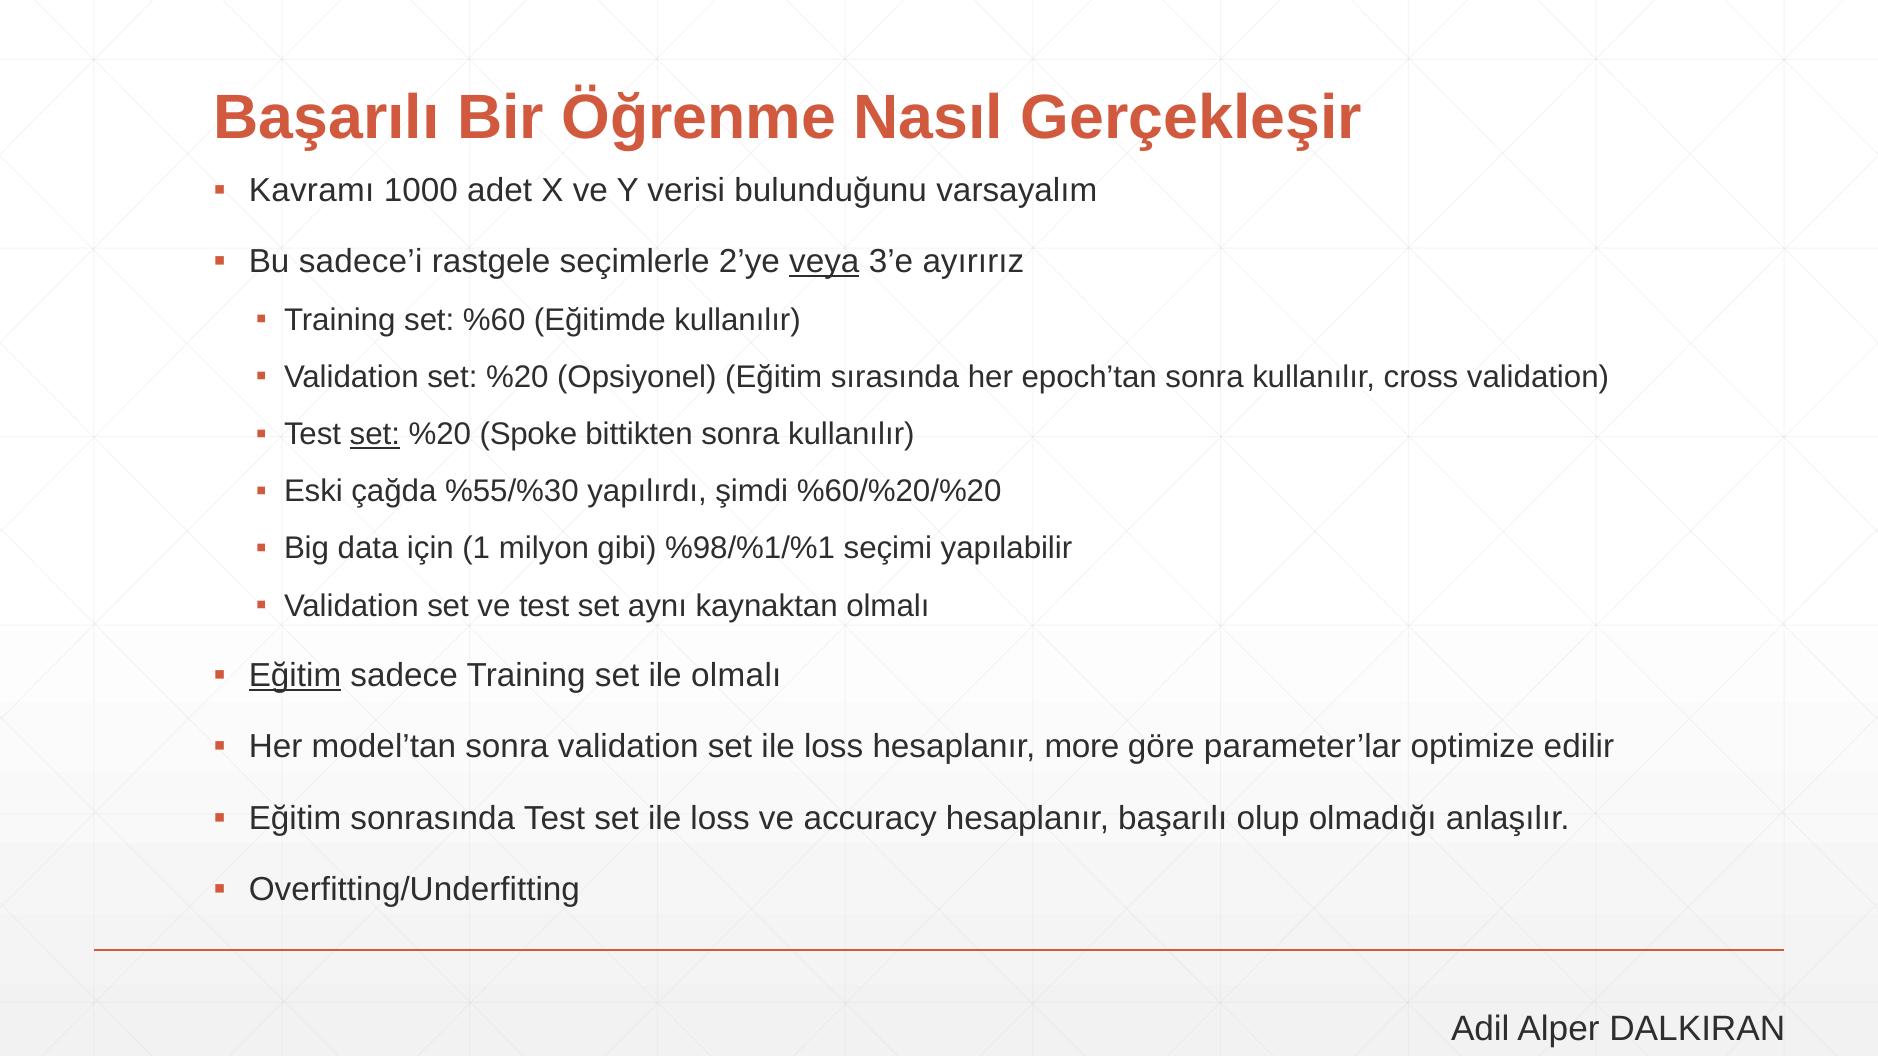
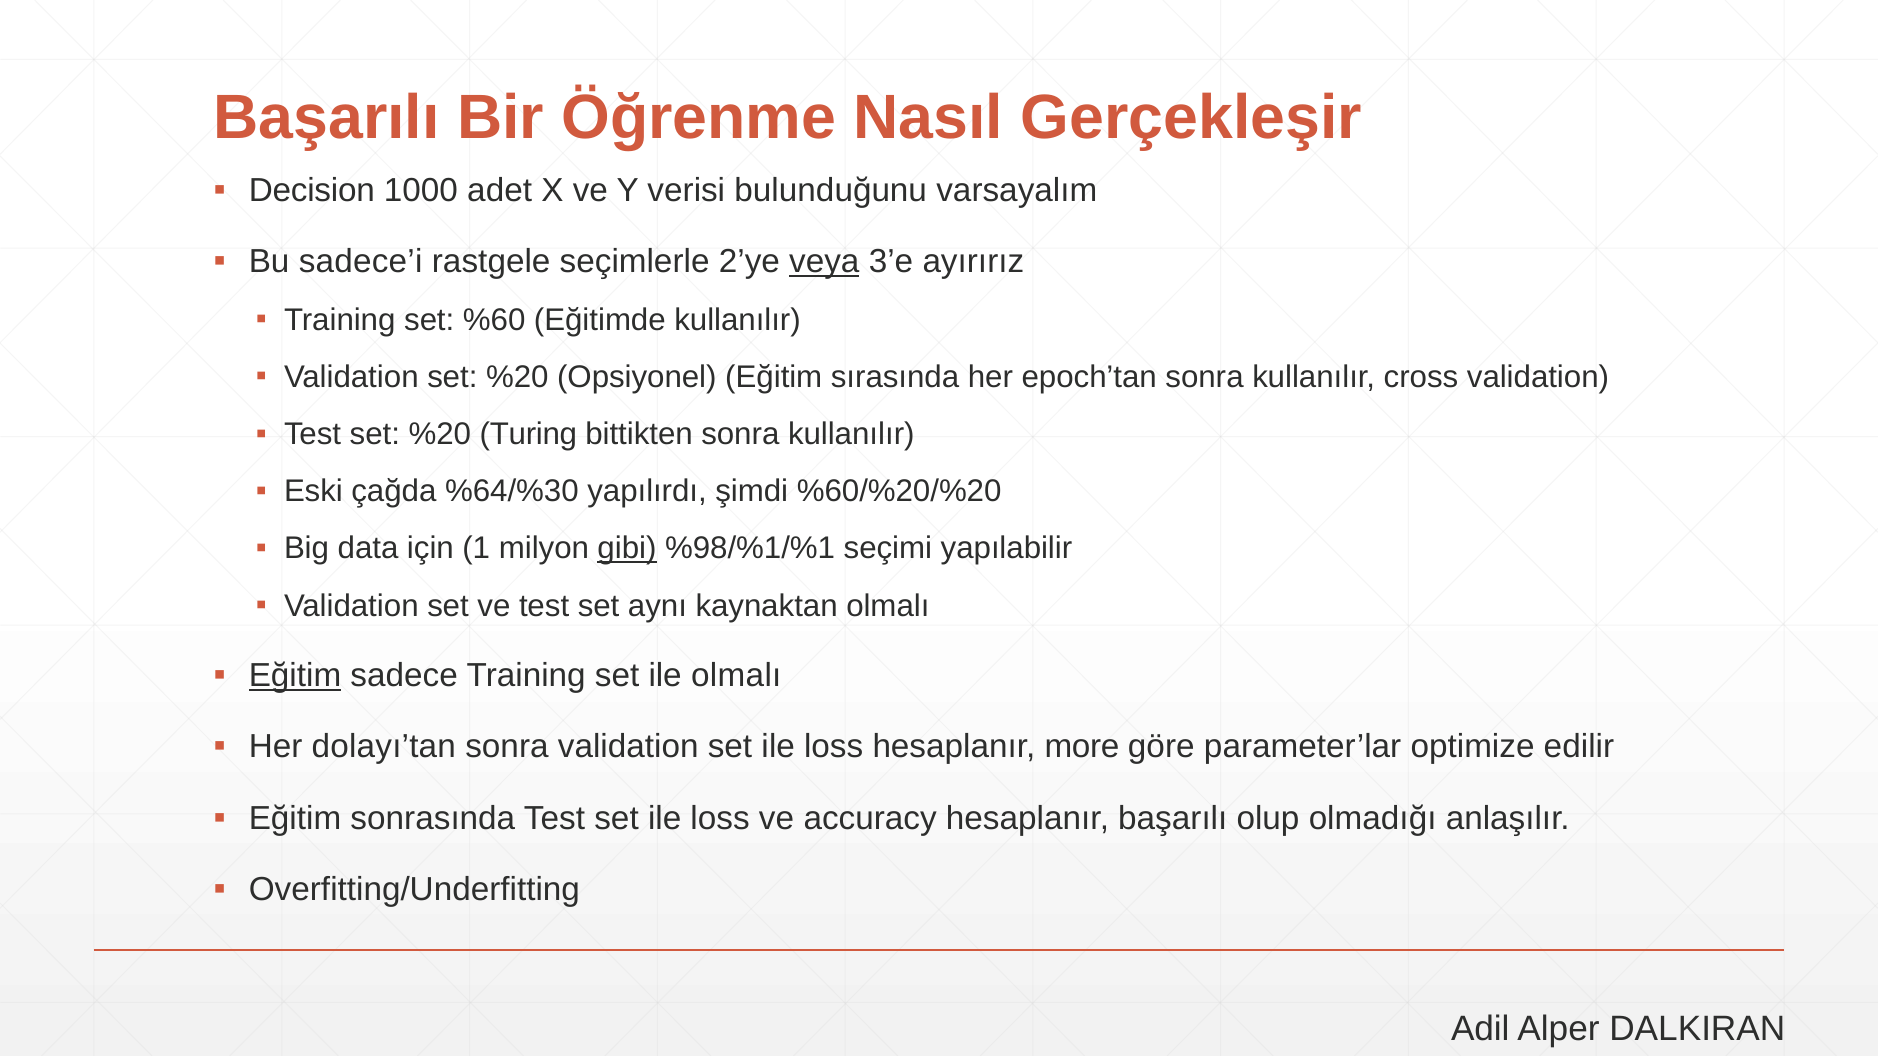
Kavramı: Kavramı -> Decision (312, 190)
set underline: present -> none (375, 434)
Spoke: Spoke -> Turing (528, 434)
%55/%30: %55/%30 -> %64/%30 (512, 492)
gibi underline: none -> present (627, 549)
model’tan: model’tan -> dolayı’tan (384, 747)
